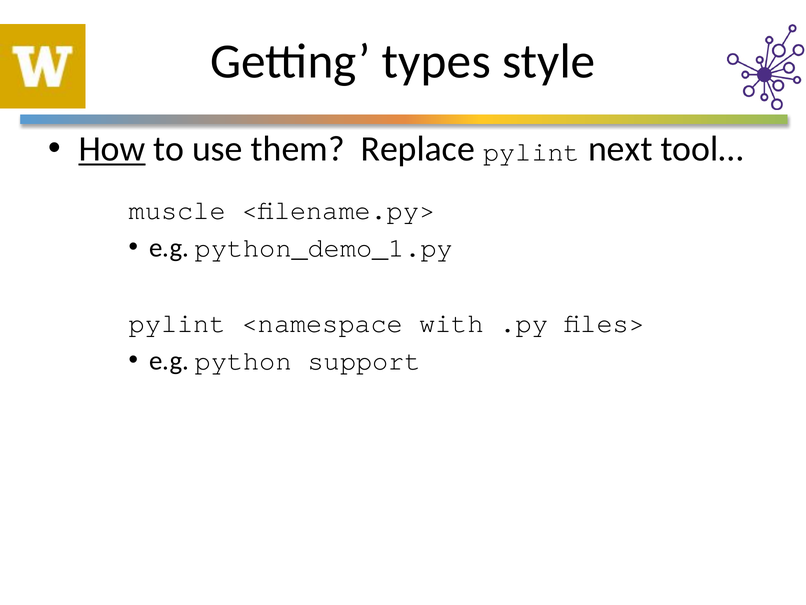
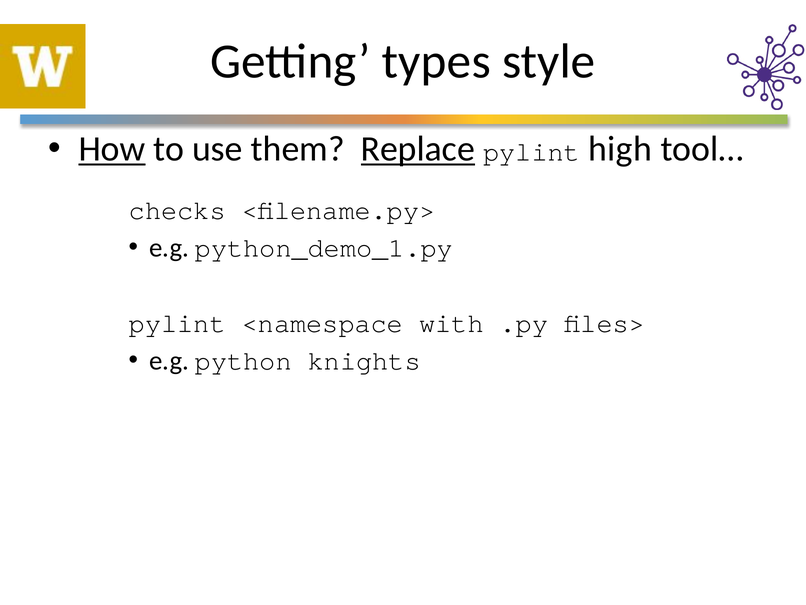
Replace underline: none -> present (418, 149)
next: next -> high (620, 149)
muscle: muscle -> checks (177, 210)
support: support -> knights (364, 361)
